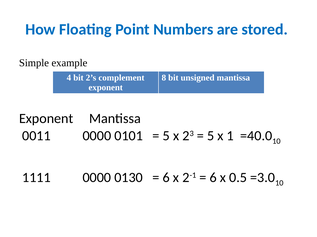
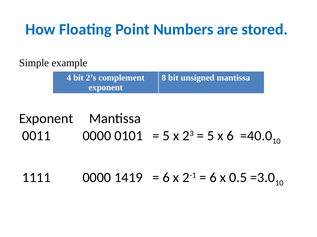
x 1: 1 -> 6 (230, 136)
0130: 0130 -> 1419 (129, 178)
